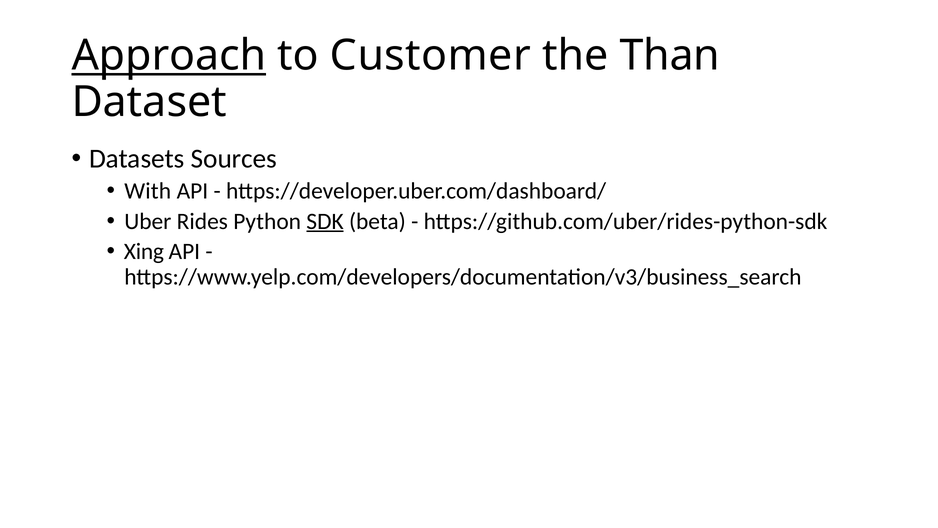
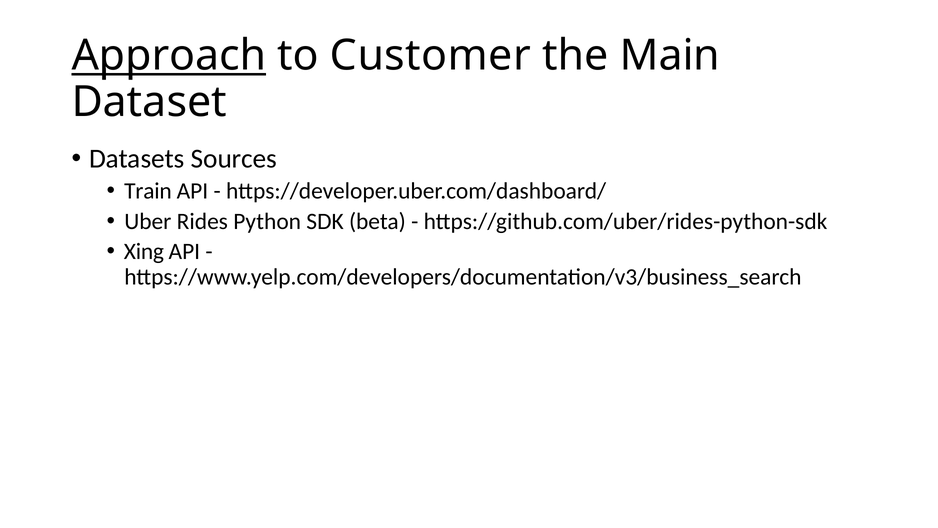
Than: Than -> Main (670, 56)
With: With -> Train (148, 191)
SDK underline: present -> none (325, 221)
